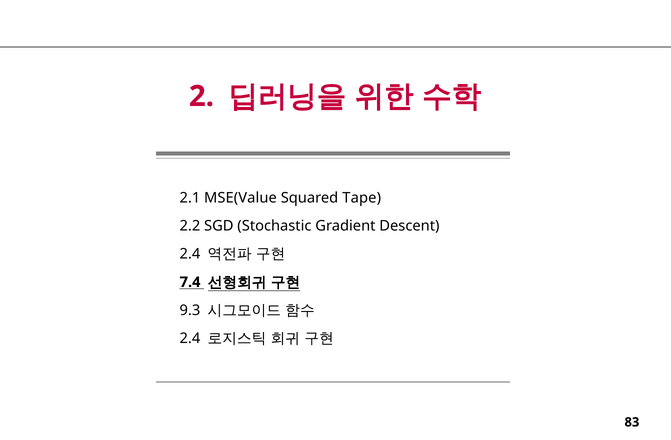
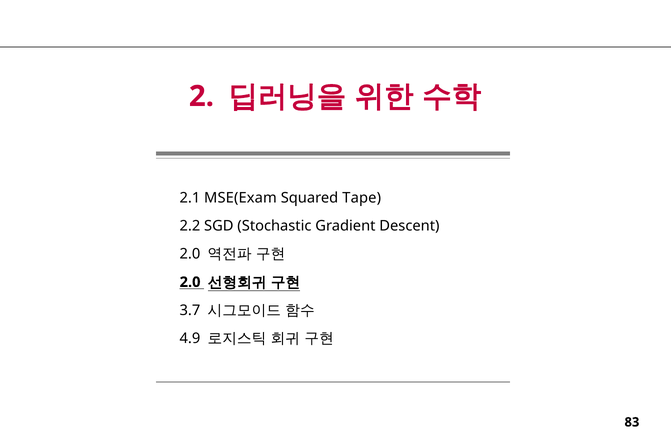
MSE(Value: MSE(Value -> MSE(Exam (240, 198)
2.4: 2.4 -> 2.0 (190, 255)
7.4: 7.4 -> 2.0 (190, 283)
9.3: 9.3 -> 3.7 (190, 311)
2.4: 2.4 -> 4.9 (190, 339)
